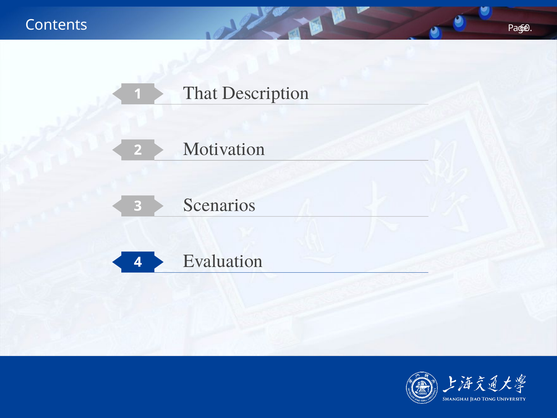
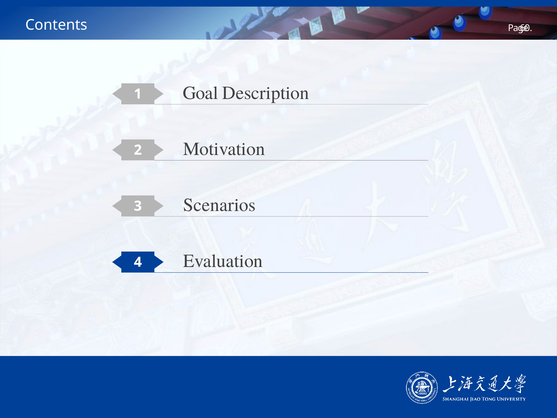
That: That -> Goal (200, 93)
